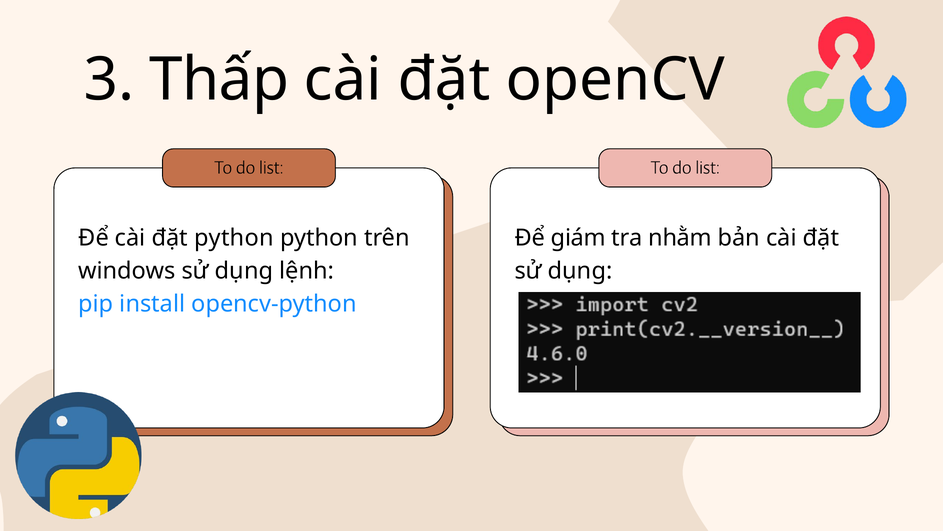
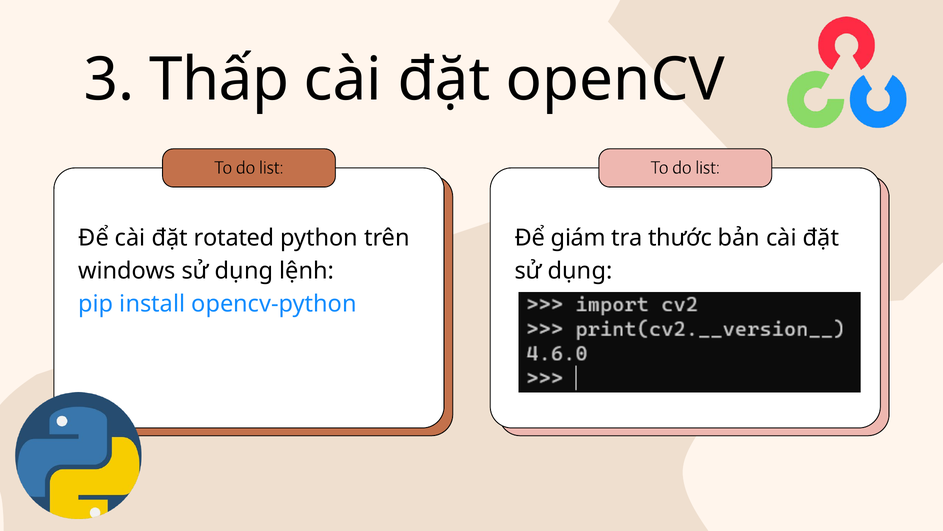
đặt python: python -> rotated (234, 238)
nhằm: nhằm -> thước (680, 238)
